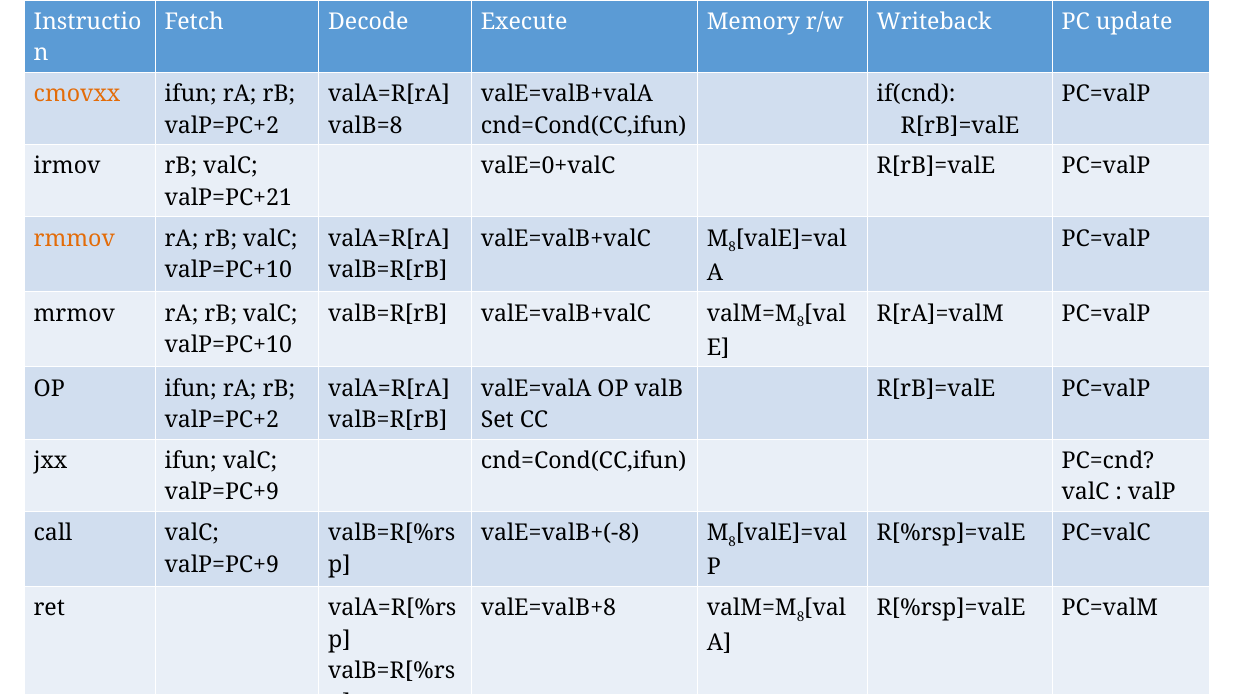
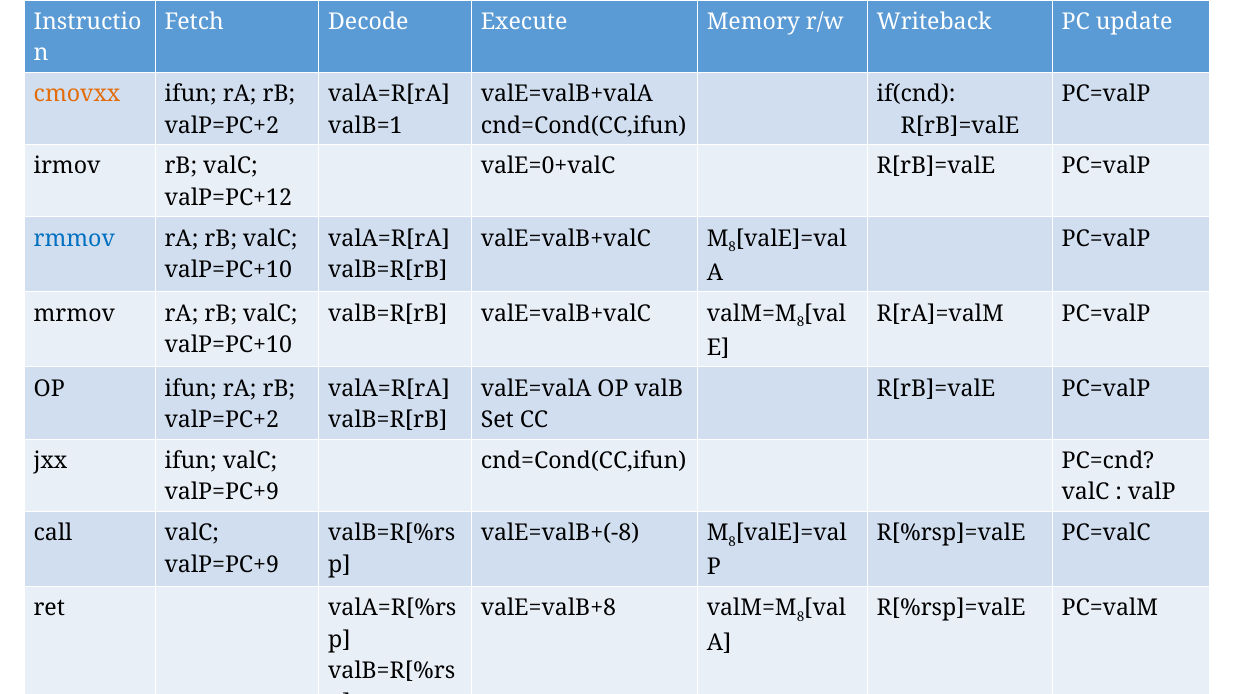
valB=8: valB=8 -> valB=1 (365, 125)
valP=PC+21: valP=PC+21 -> valP=PC+12 (228, 198)
rmmov colour: orange -> blue (74, 238)
